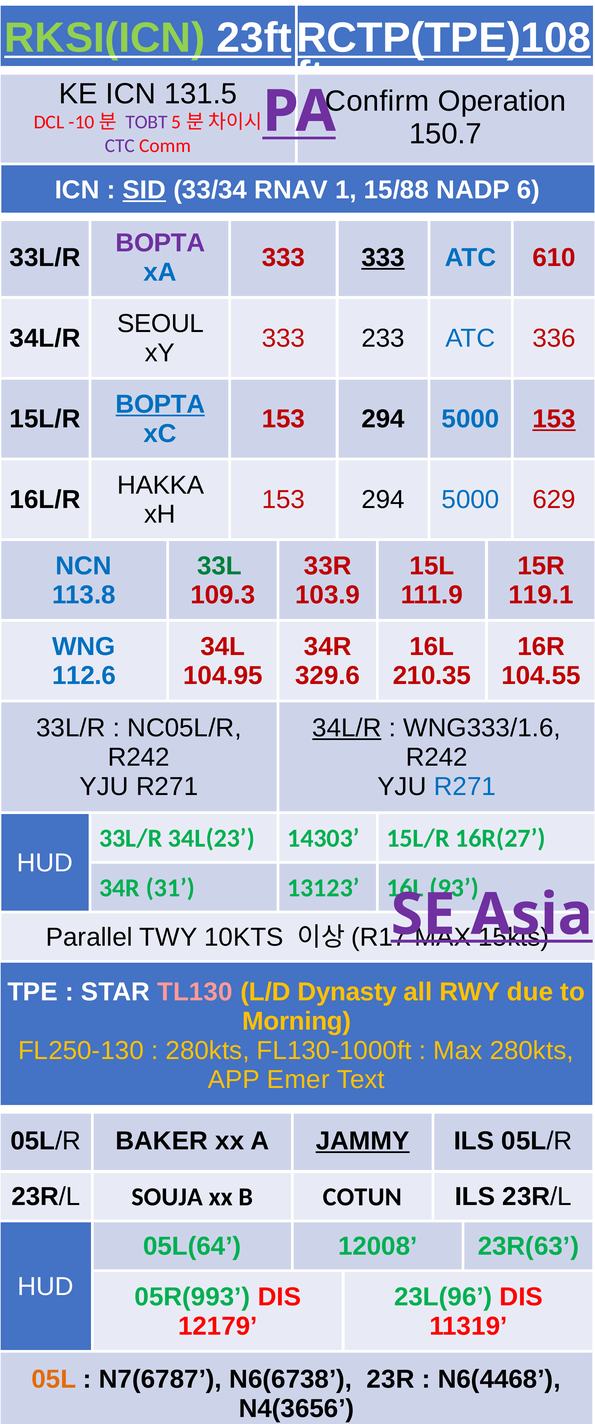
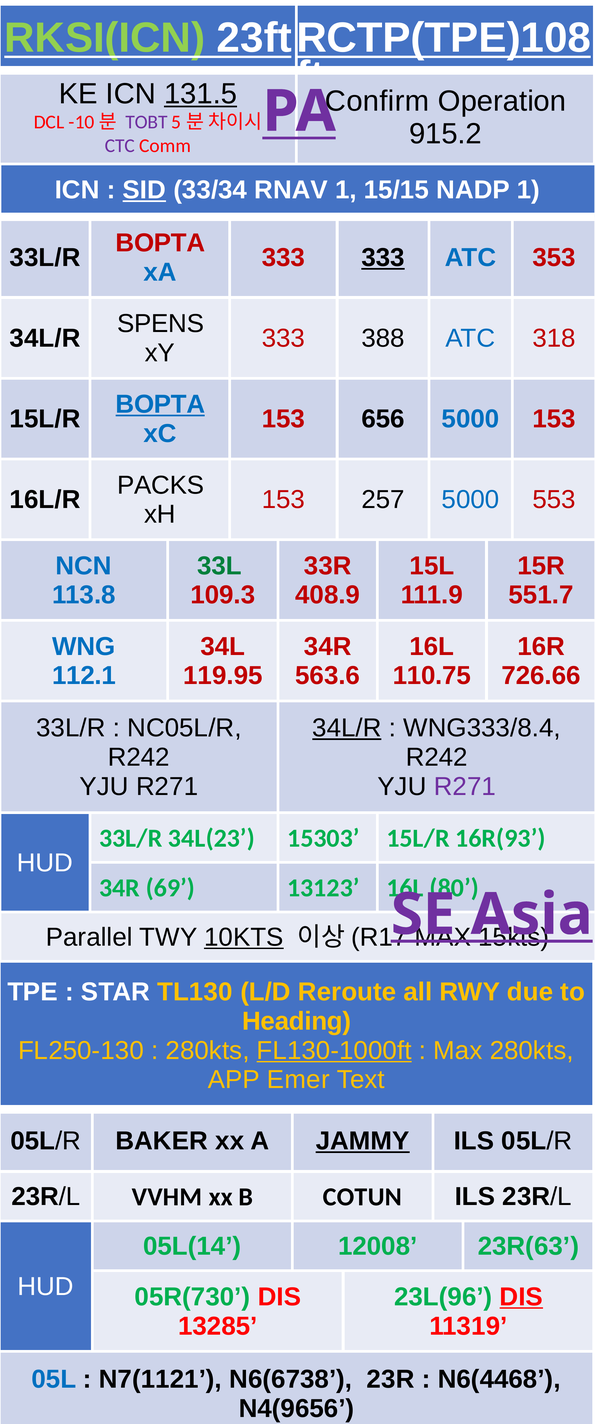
131.5 underline: none -> present (201, 94)
150.7: 150.7 -> 915.2 (445, 134)
15/88: 15/88 -> 15/15 (396, 190)
NADP 6: 6 -> 1 (528, 190)
BOPTA colour: purple -> red (160, 243)
610: 610 -> 353 (554, 258)
SEOUL: SEOUL -> SPENS (161, 324)
233: 233 -> 388 (383, 338)
336: 336 -> 318 (554, 338)
294: 294 -> 656 (383, 419)
153 underline: present -> none (554, 419)
HAKKA: HAKKA -> PACKS (161, 485)
294: 294 -> 257 (383, 500)
629: 629 -> 553 (554, 500)
103.9: 103.9 -> 408.9 (328, 595)
119.1: 119.1 -> 551.7 (541, 595)
112.6: 112.6 -> 112.1 (84, 676)
104.95: 104.95 -> 119.95 (223, 676)
329.6: 329.6 -> 563.6 (328, 676)
210.35: 210.35 -> 110.75 (432, 676)
104.55: 104.55 -> 726.66 (541, 676)
WNG333/1.6: WNG333/1.6 -> WNG333/8.4 (482, 728)
R271 colour: blue -> purple (465, 786)
14303: 14303 -> 15303 (323, 838)
16R(27: 16R(27 -> 16R(93 (500, 838)
31: 31 -> 69 (170, 888)
93: 93 -> 80 (454, 888)
10KTS underline: none -> present (244, 937)
TL130 colour: pink -> yellow (195, 992)
Dynasty: Dynasty -> Reroute (347, 992)
Morning: Morning -> Heading (297, 1021)
FL130-1000ft underline: none -> present (334, 1050)
SOUJA: SOUJA -> VVHM (167, 1197)
05L(64: 05L(64 -> 05L(14 (192, 1246)
05R(993: 05R(993 -> 05R(730 (192, 1297)
DIS underline: none -> present (521, 1297)
12179: 12179 -> 13285 (218, 1326)
05L colour: orange -> blue (54, 1379)
N7(6787: N7(6787 -> N7(1121 (160, 1379)
N4(3656: N4(3656 -> N4(9656 (297, 1408)
